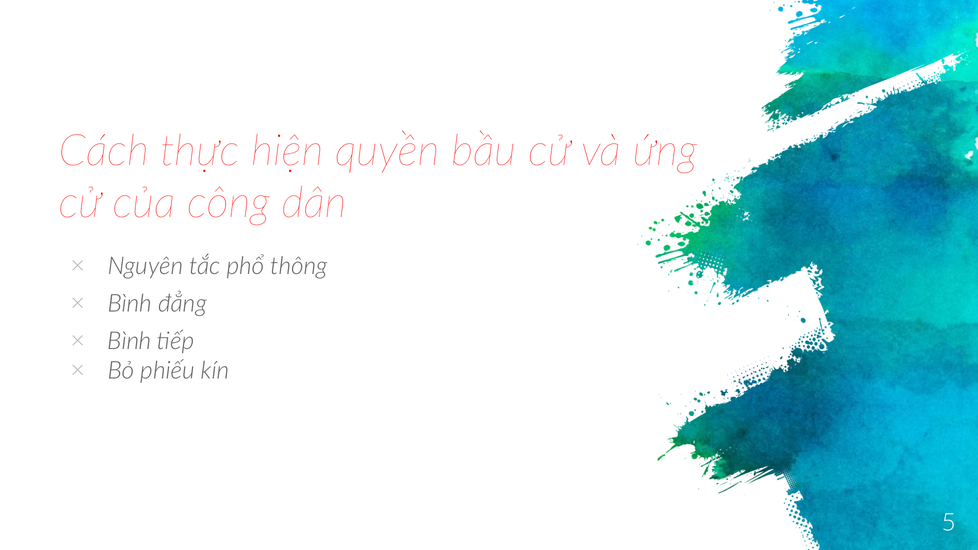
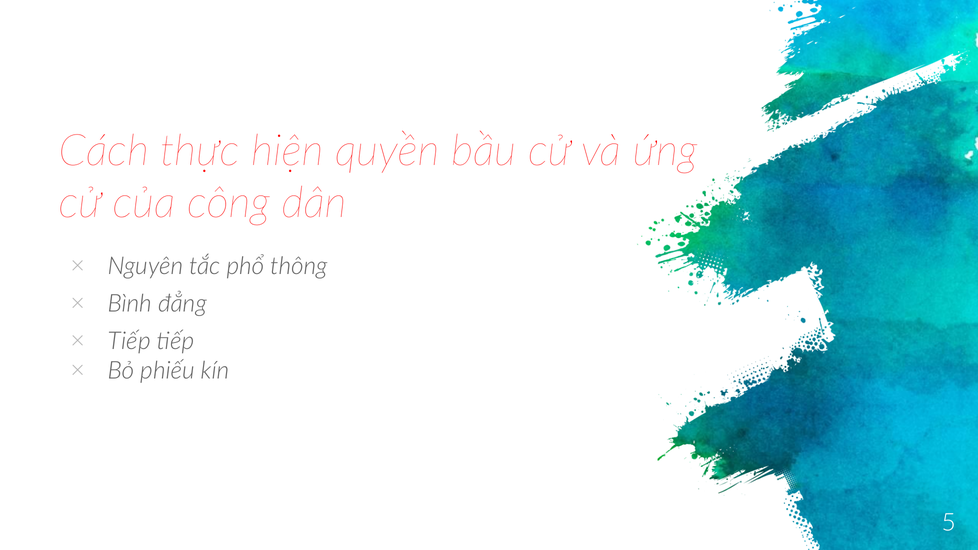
Bình: Bình -> Tiếp (129, 341)
